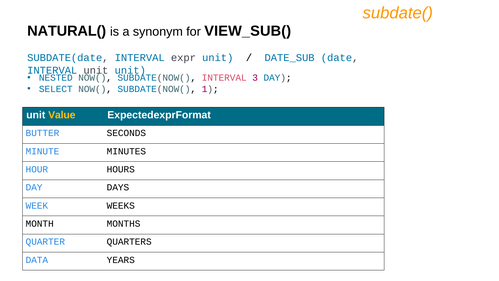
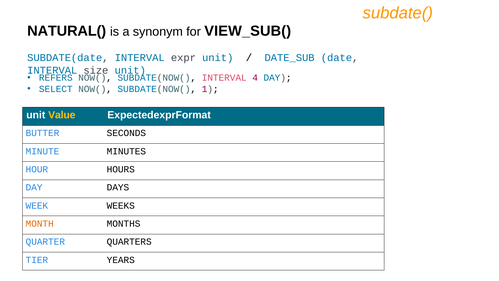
unit: unit -> size (96, 70)
NESTED: NESTED -> REFERS (56, 78)
3: 3 -> 4 (255, 78)
MONTH colour: black -> orange (40, 223)
DATA: DATA -> TIER (37, 260)
